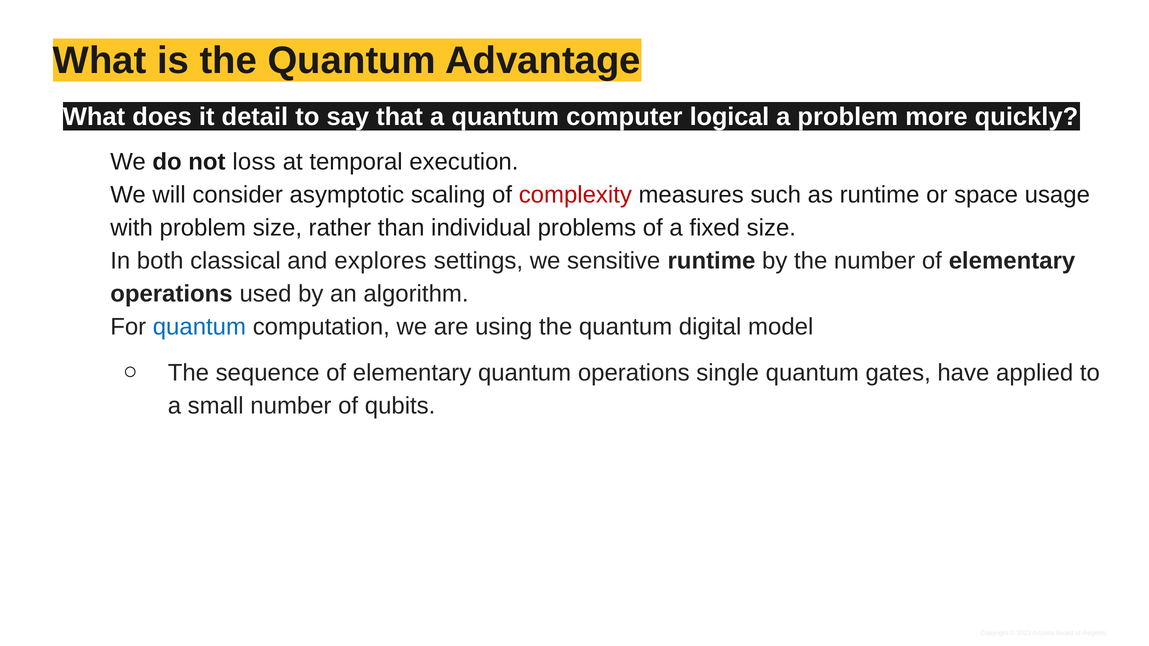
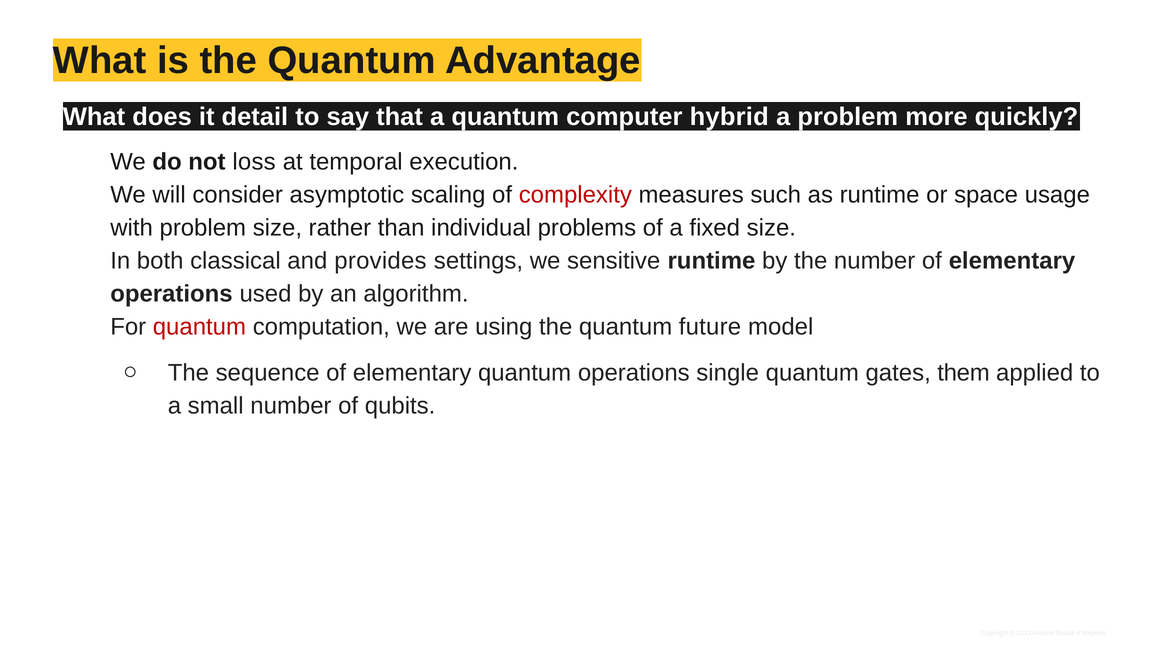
logical: logical -> hybrid (729, 117)
explores: explores -> provides (380, 261)
quantum colour: blue -> red (199, 327)
digital: digital -> future (710, 327)
have: have -> them (964, 373)
